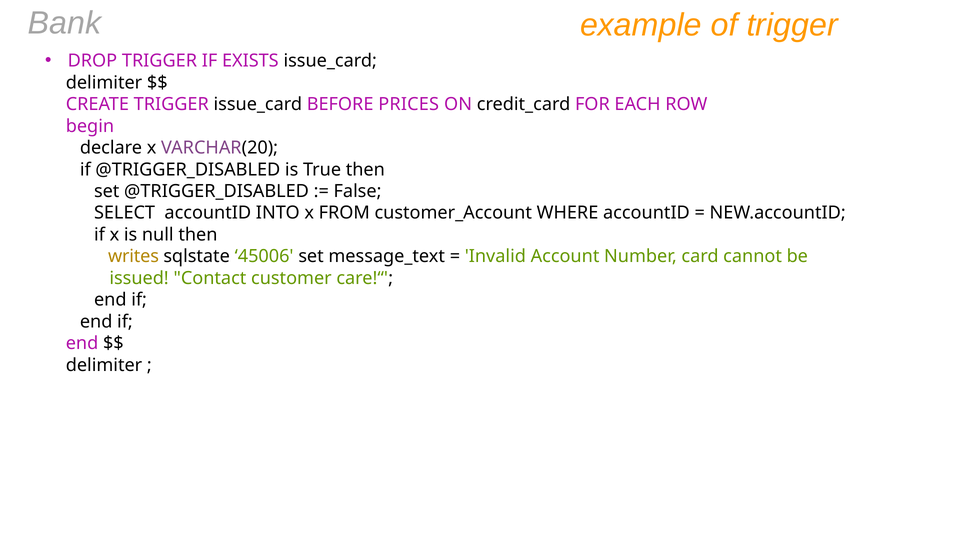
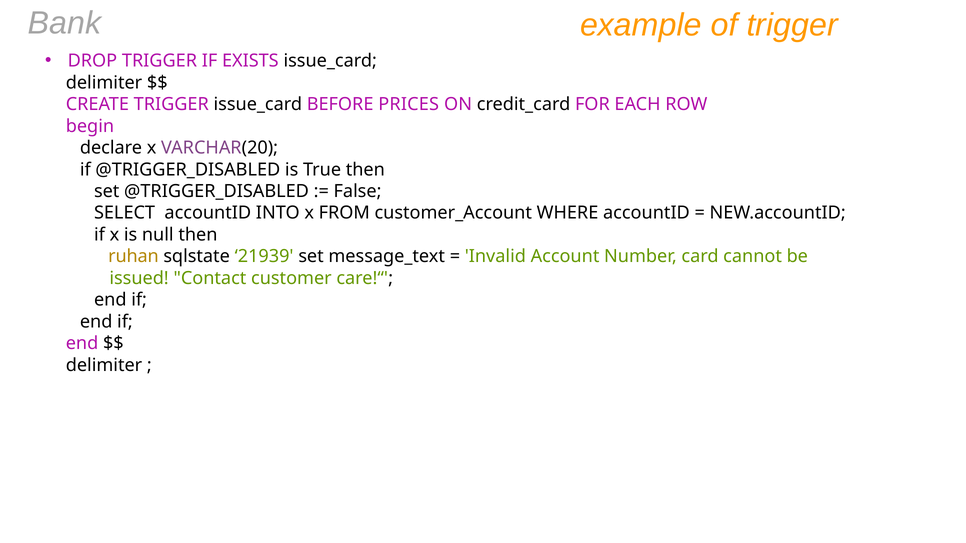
writes: writes -> ruhan (133, 257)
45006: 45006 -> 21939 (264, 257)
